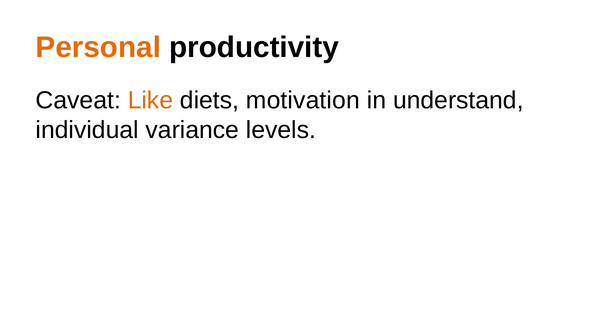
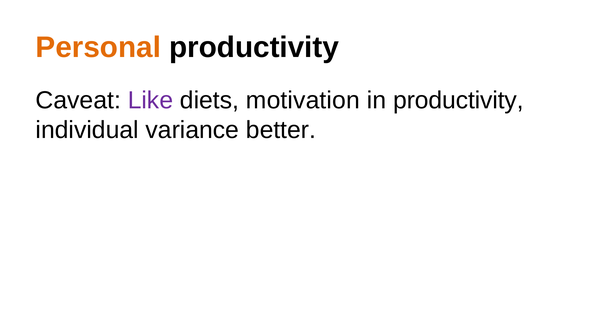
Like colour: orange -> purple (150, 100)
in understand: understand -> productivity (458, 100)
levels: levels -> better (281, 130)
